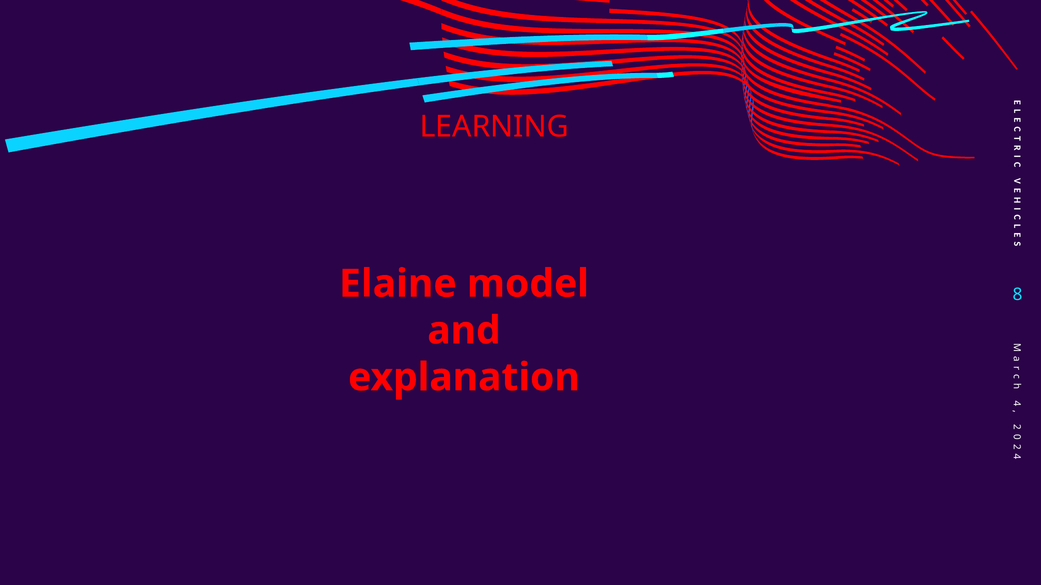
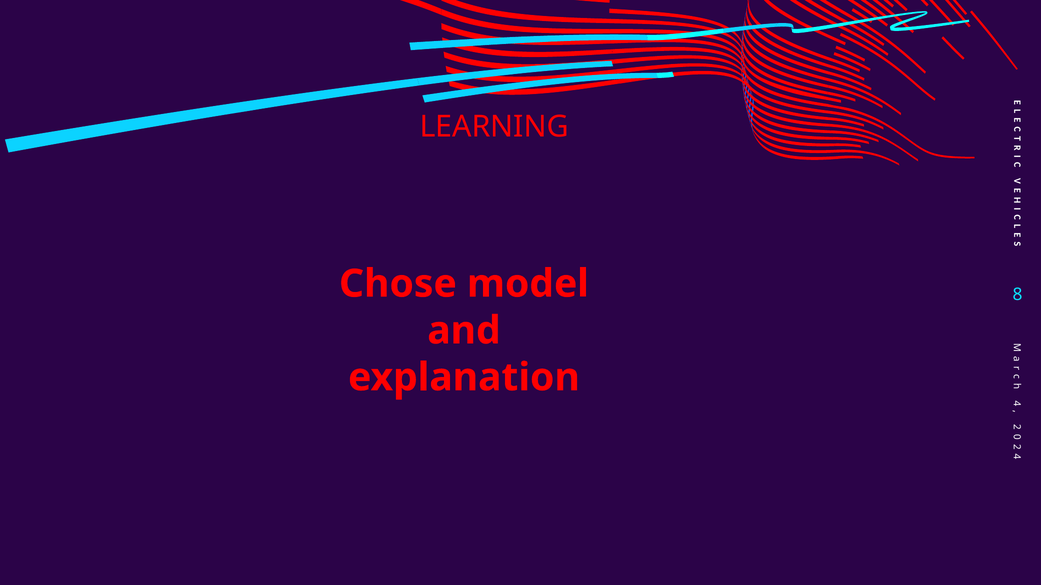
Elaine: Elaine -> Chose (398, 284)
